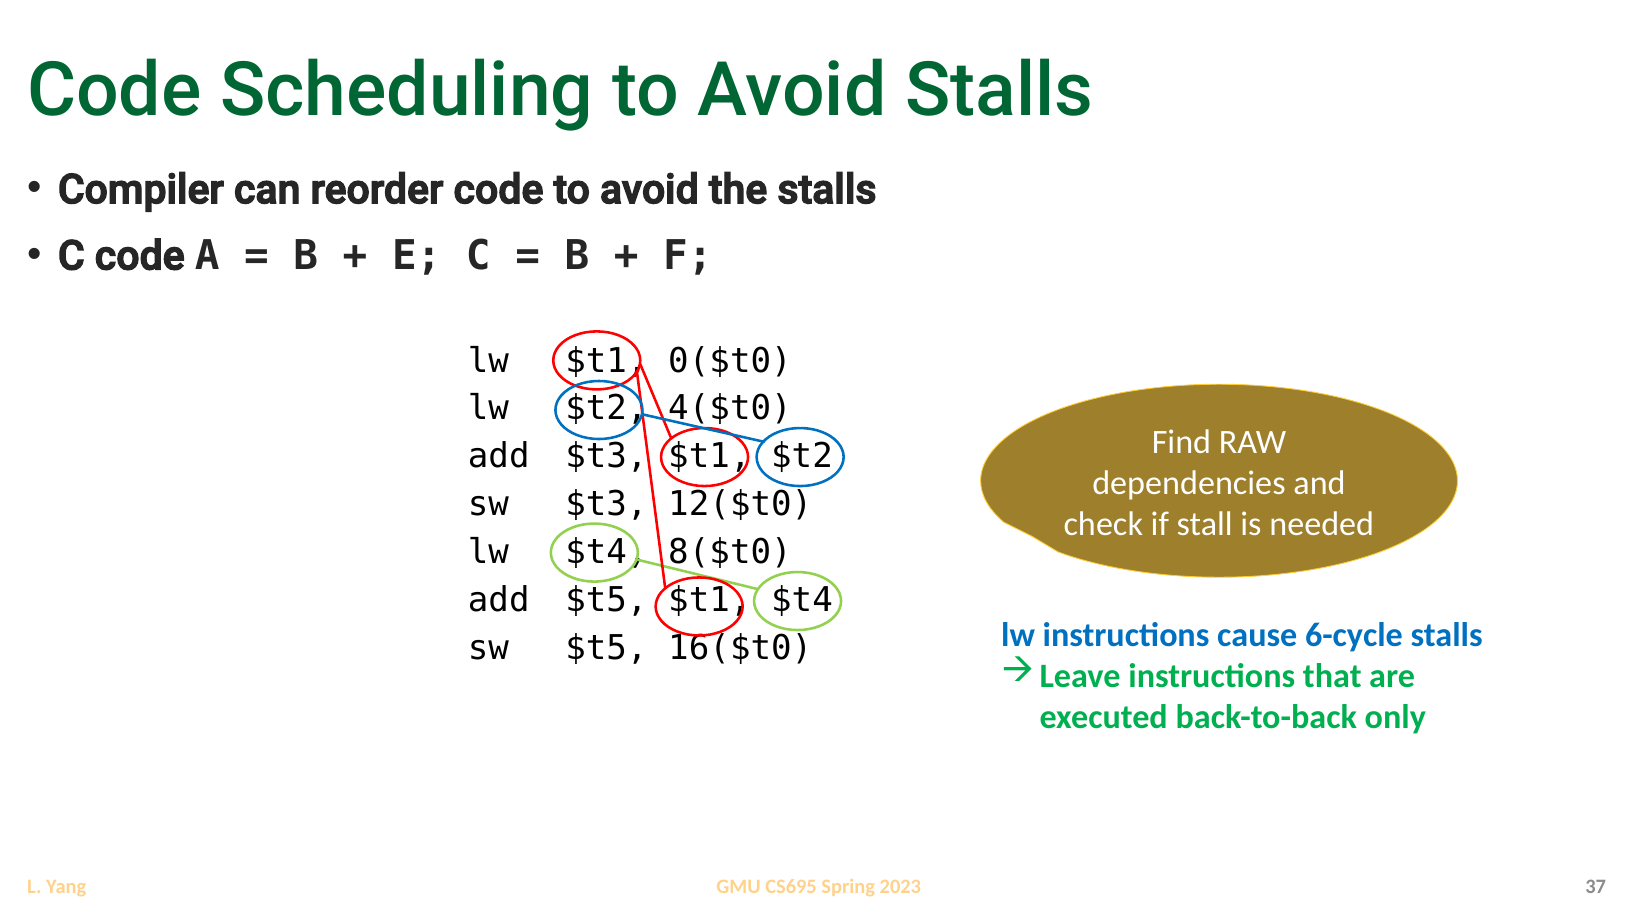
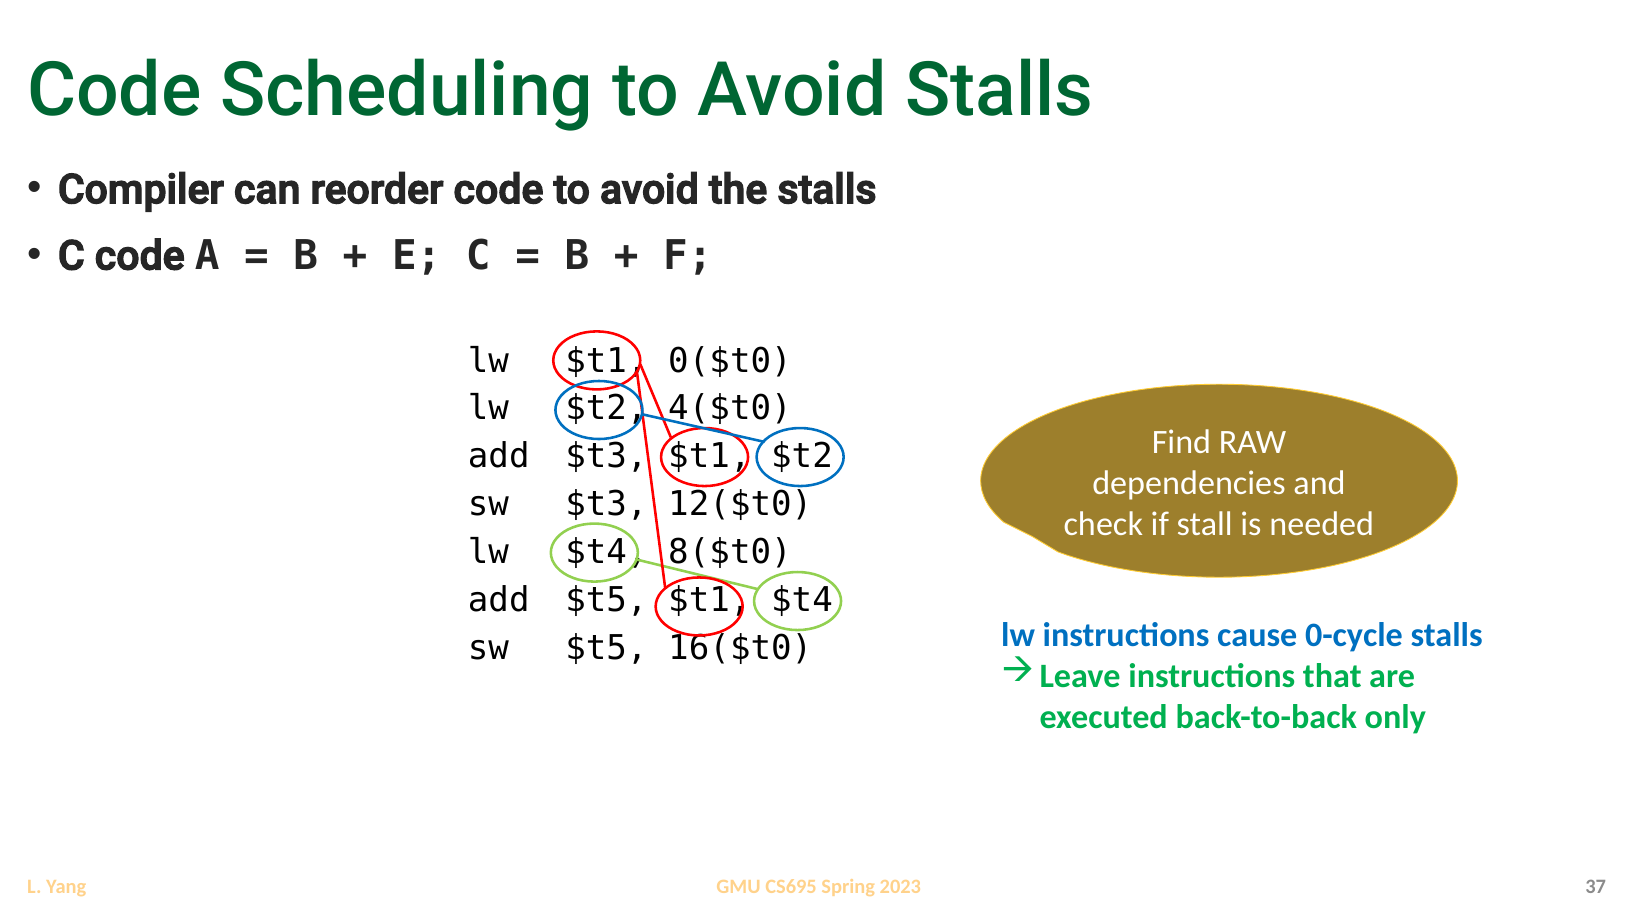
6-cycle: 6-cycle -> 0-cycle (1354, 635)
